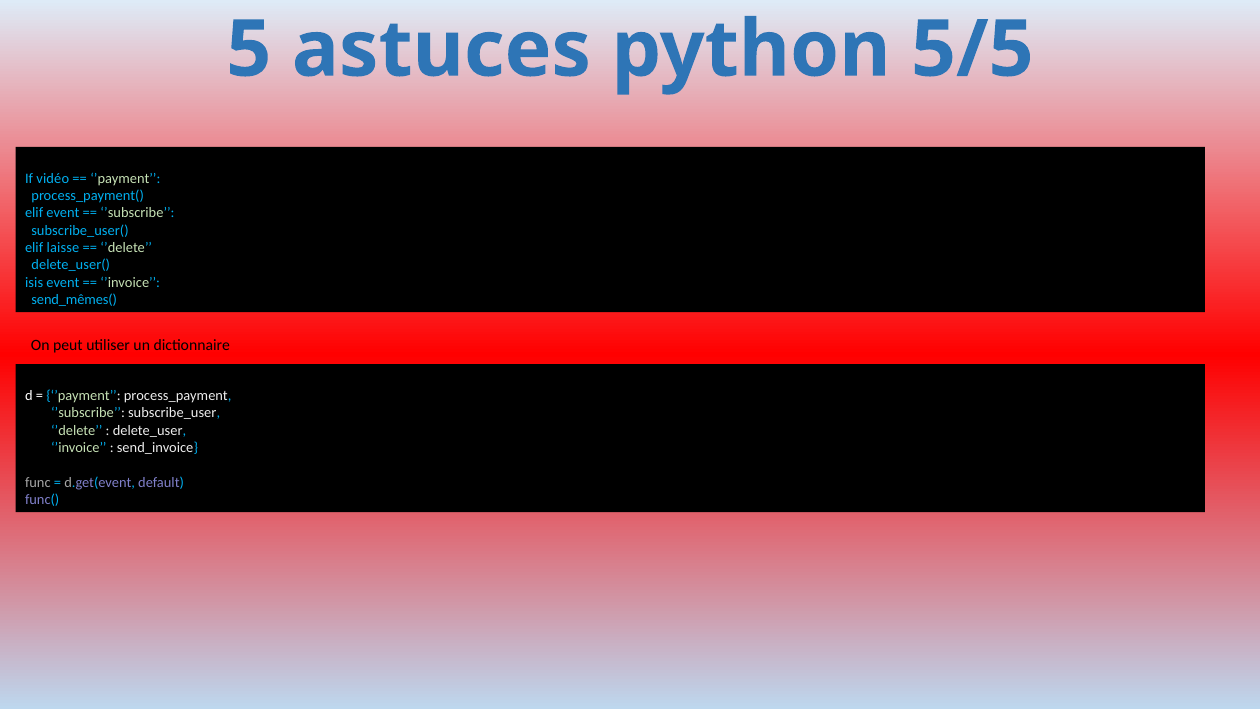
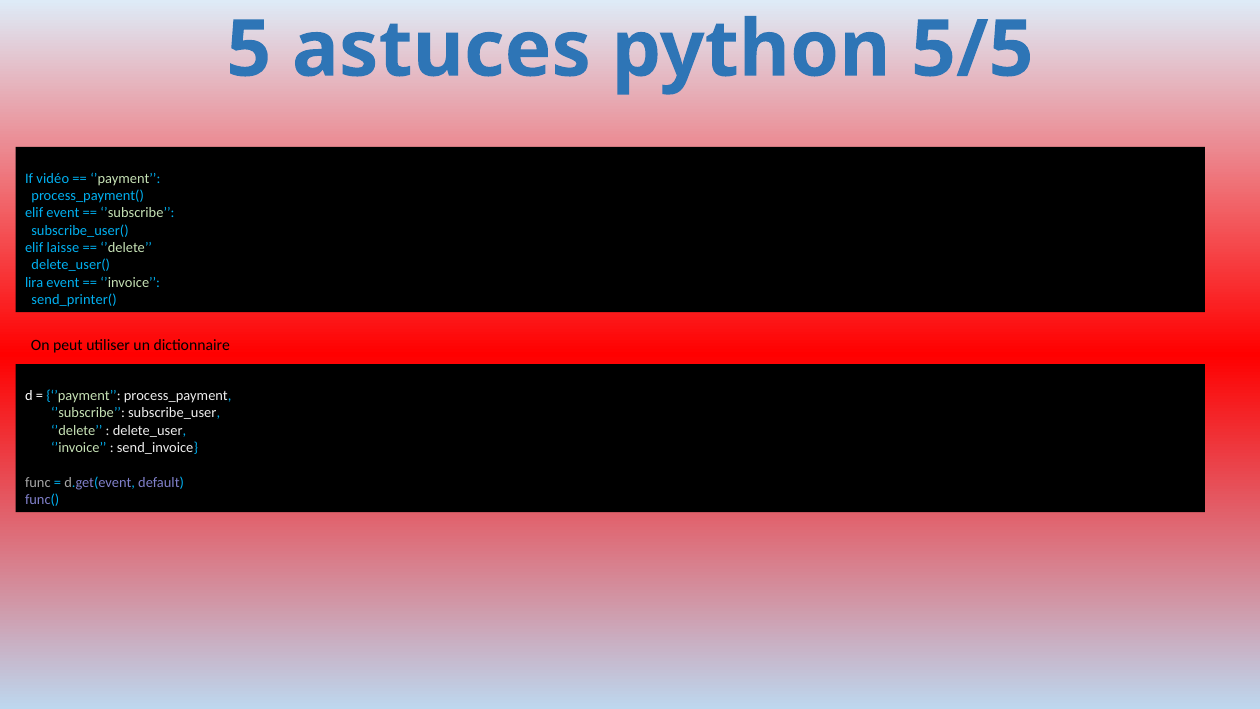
isis: isis -> lira (34, 282)
send_mêmes(: send_mêmes( -> send_printer( (74, 300)
